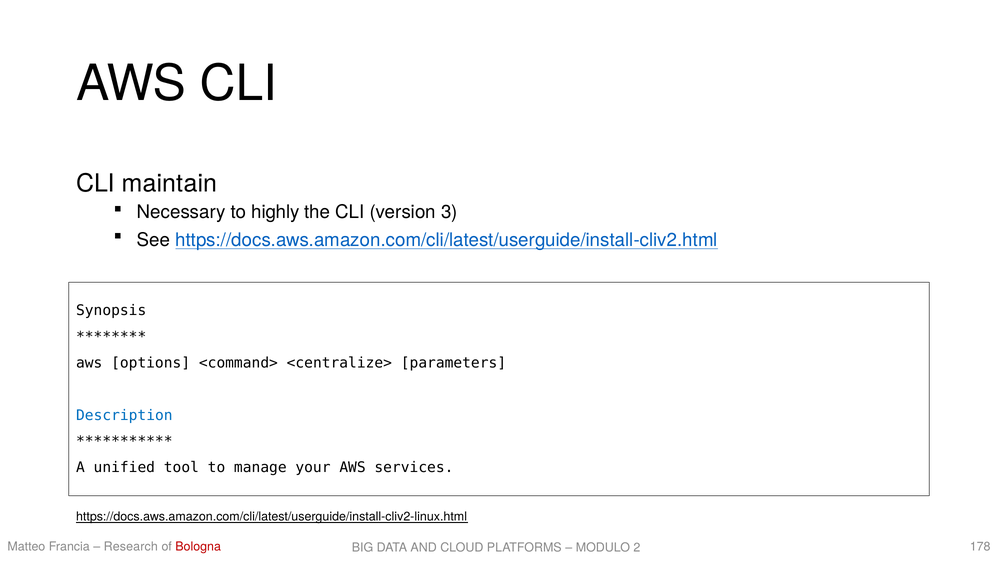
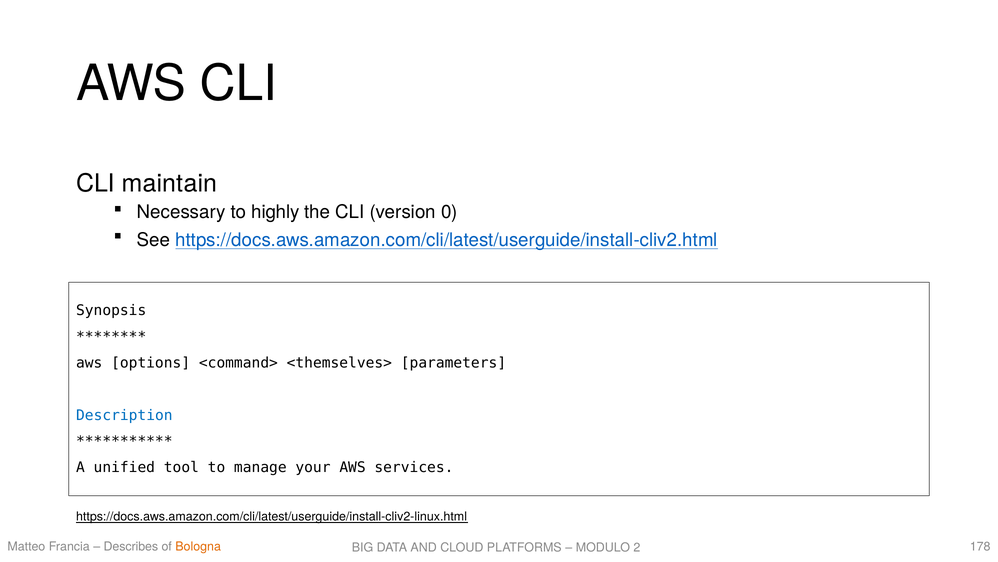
3: 3 -> 0 (449, 212)
<centralize>: <centralize> -> <themselves> (339, 363)
Research: Research -> Describes (131, 546)
Bologna colour: red -> orange (198, 546)
